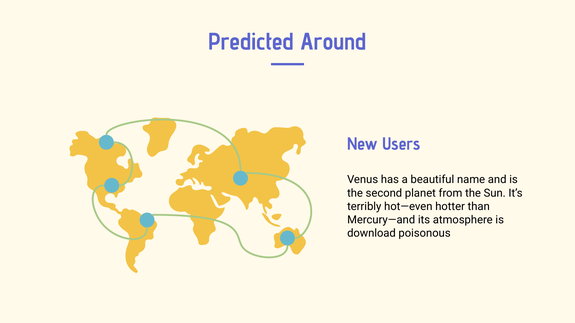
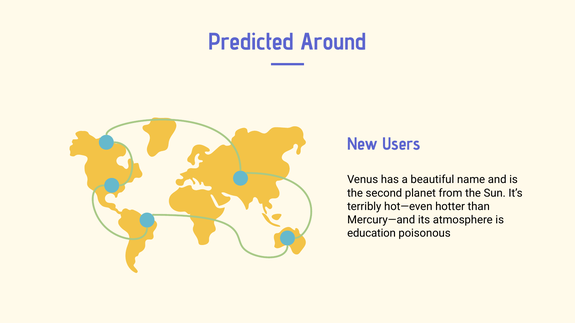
download: download -> education (371, 234)
